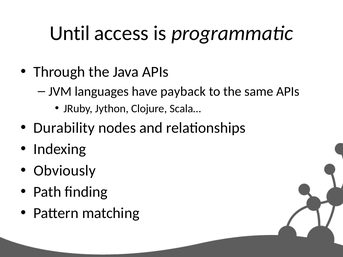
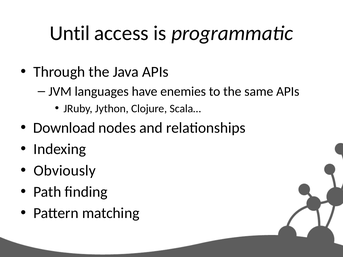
payback: payback -> enemies (183, 92)
Durability: Durability -> Download (64, 128)
